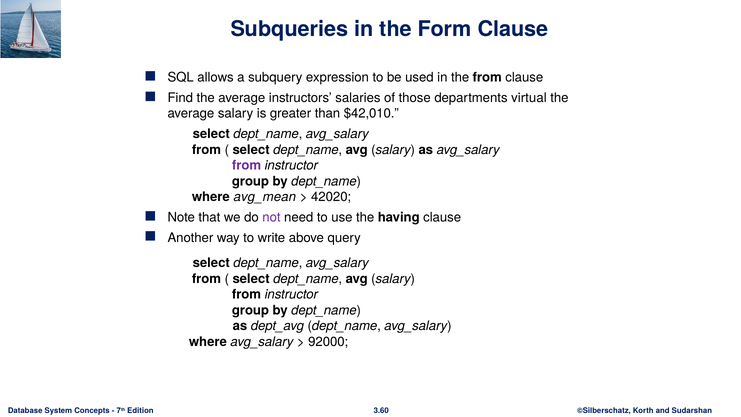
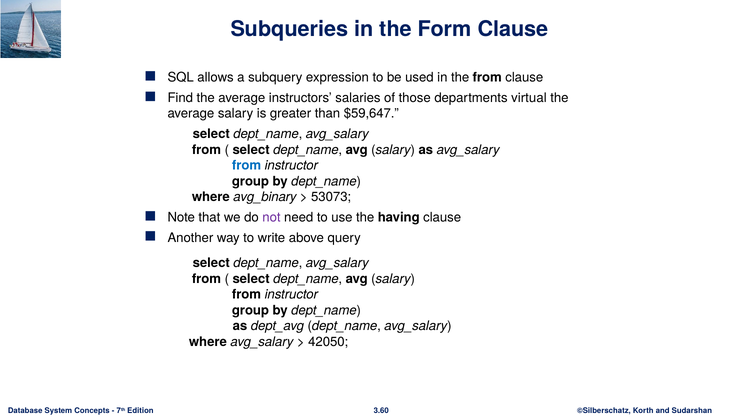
$42,010: $42,010 -> $59,647 (371, 114)
from colour: purple -> blue (247, 165)
avg_mean: avg_mean -> avg_binary (265, 197)
42020: 42020 -> 53073 (331, 197)
92000: 92000 -> 42050 (328, 342)
